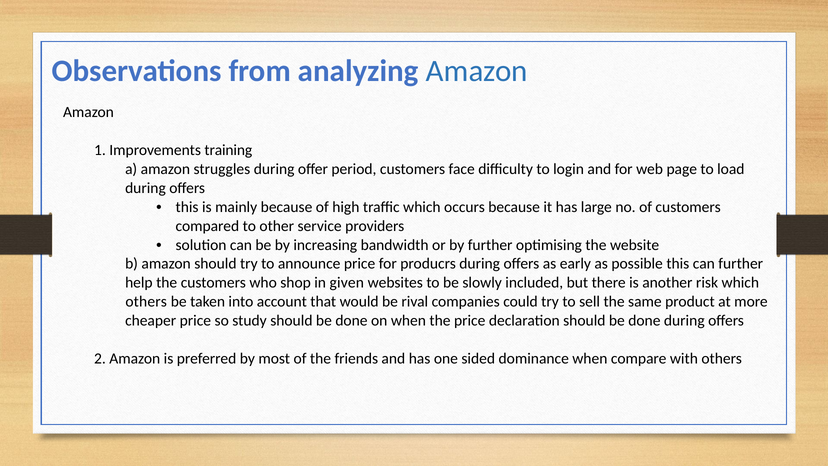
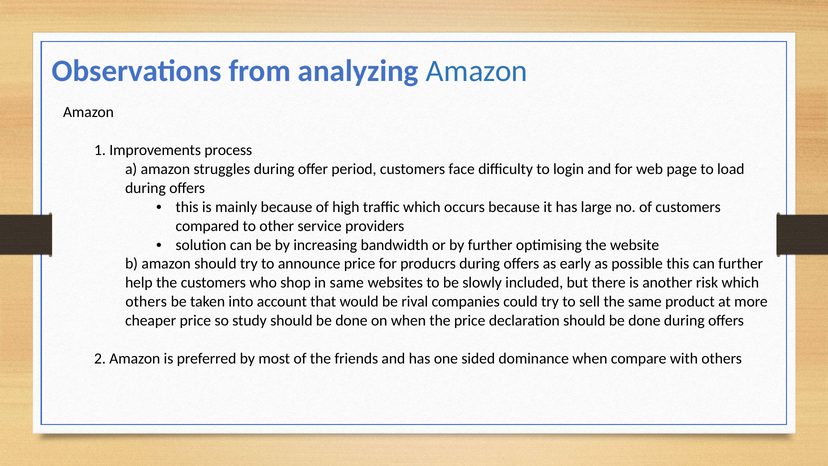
training: training -> process (228, 150)
in given: given -> same (347, 283)
